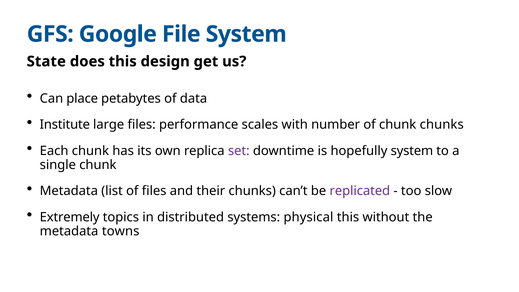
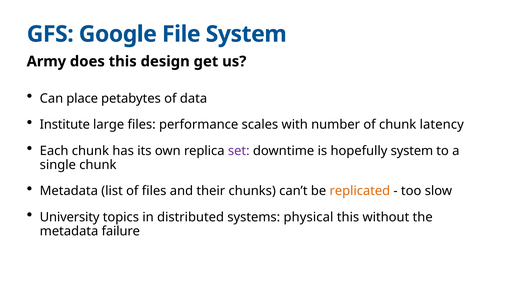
State: State -> Army (46, 61)
chunk chunks: chunks -> latency (442, 125)
replicated colour: purple -> orange (360, 191)
Extremely: Extremely -> University (70, 217)
towns: towns -> failure (121, 231)
